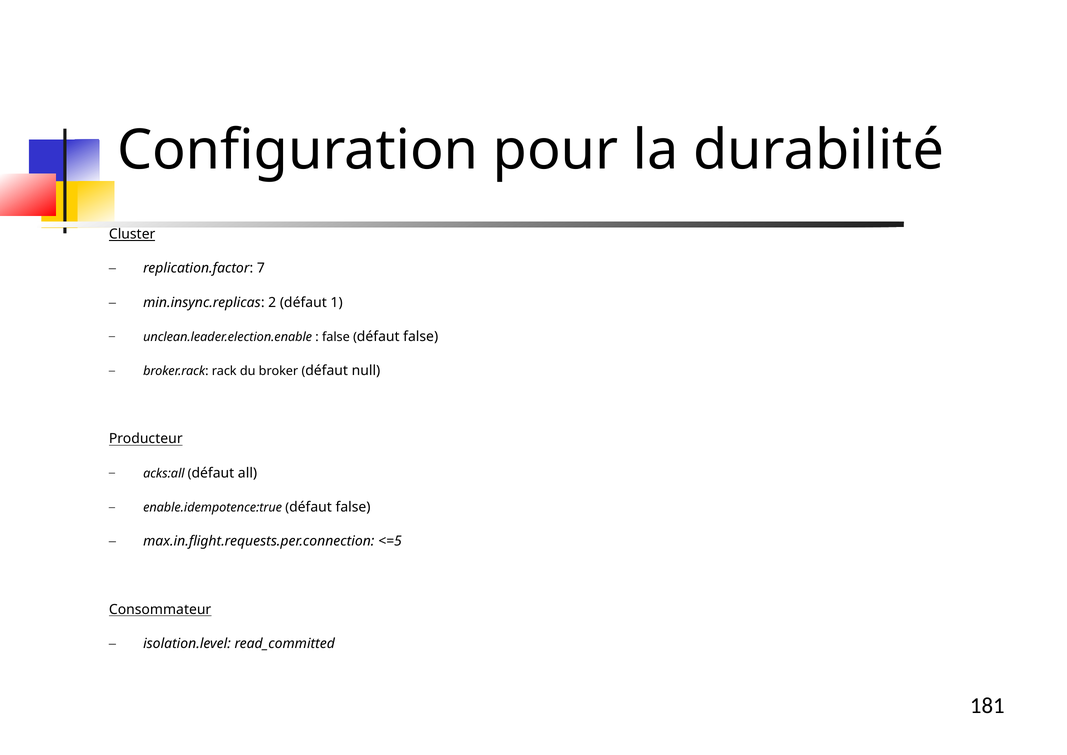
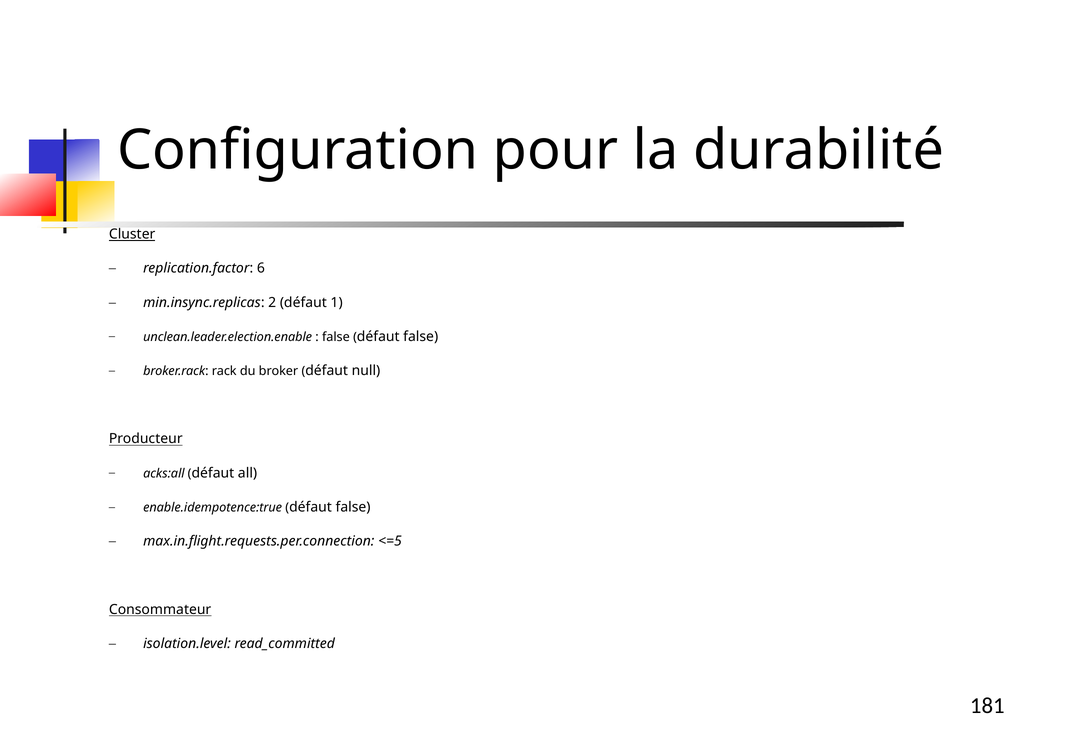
7: 7 -> 6 (261, 268)
